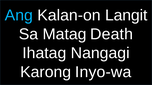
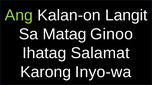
Ang colour: light blue -> light green (19, 15)
Death: Death -> Ginoo (112, 34)
Nangagi: Nangagi -> Salamat (100, 53)
